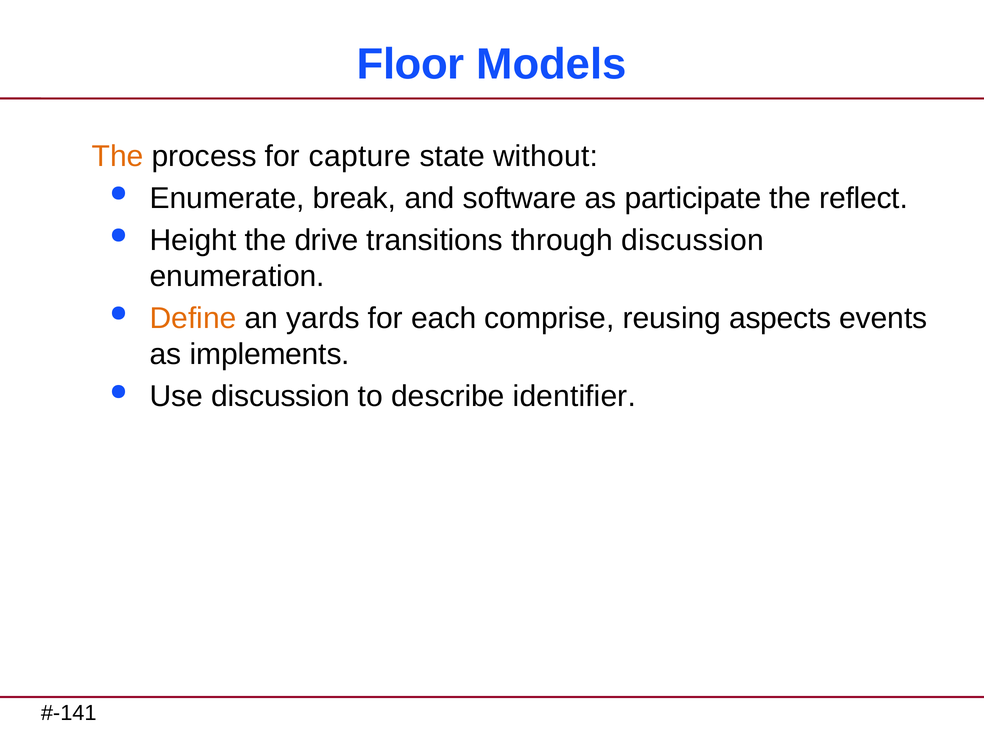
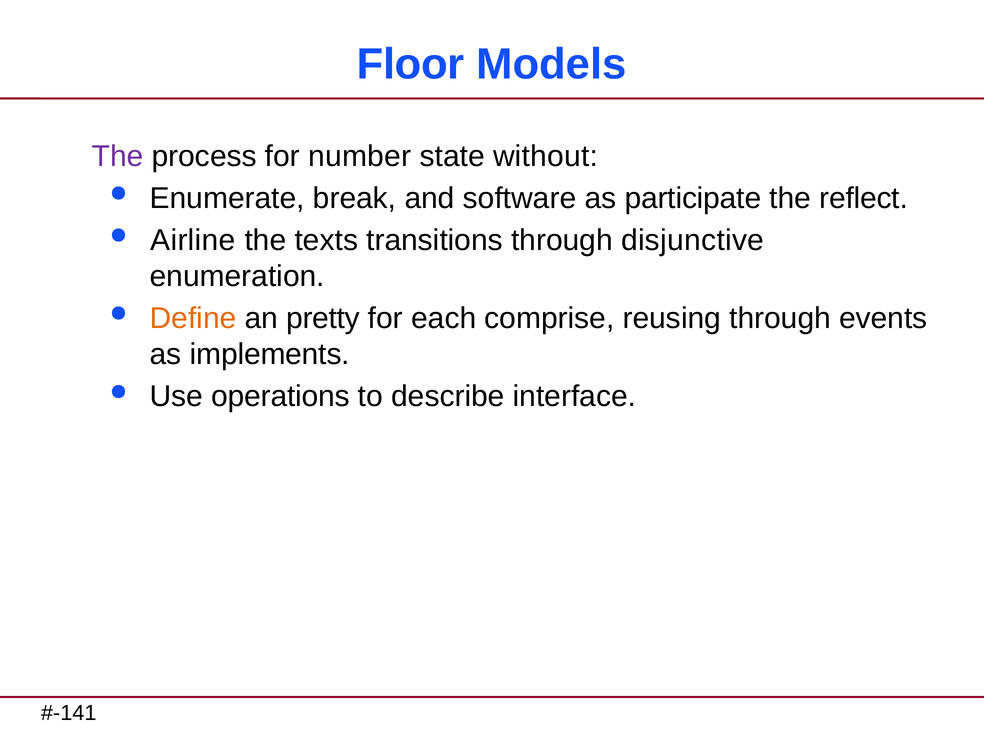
The colour: orange -> purple (118, 156)
capture: capture -> number (360, 156)
Height: Height -> Airline (193, 240)
drive: drive -> texts (326, 240)
through discussion: discussion -> disjunctive (693, 240)
yards: yards -> pretty (323, 318)
reusing aspects: aspects -> through (780, 318)
Use discussion: discussion -> operations (281, 397)
identifier: identifier -> interface (574, 397)
